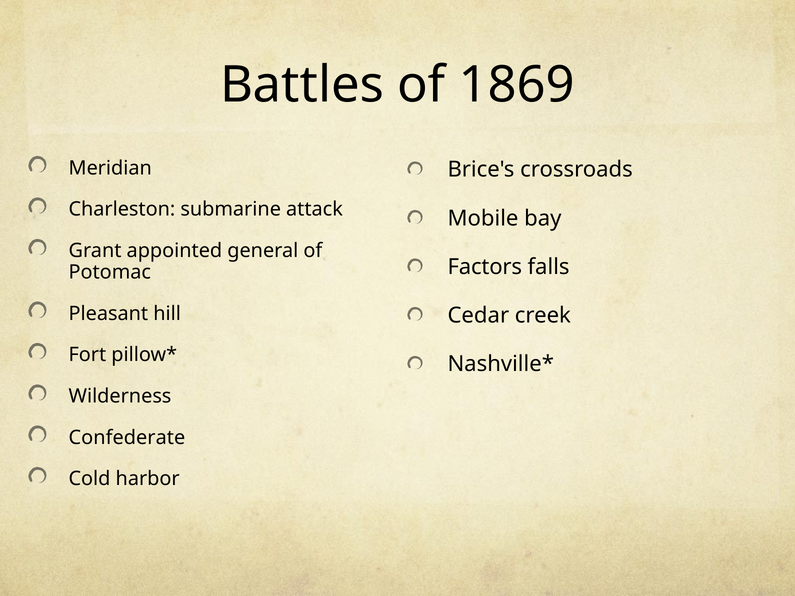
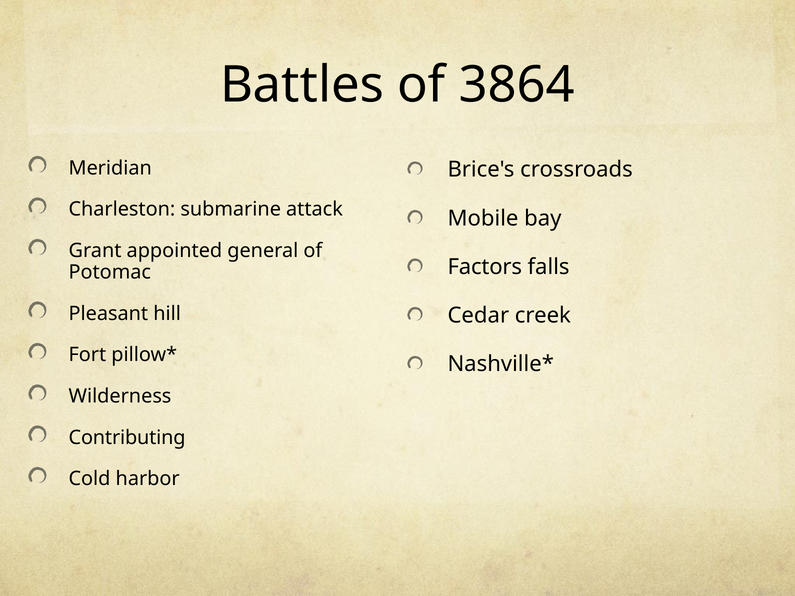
1869: 1869 -> 3864 (517, 85)
Confederate: Confederate -> Contributing (127, 438)
